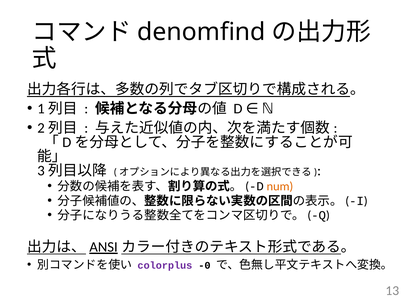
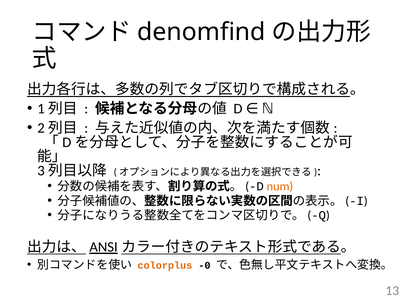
colorplus colour: purple -> orange (165, 266)
